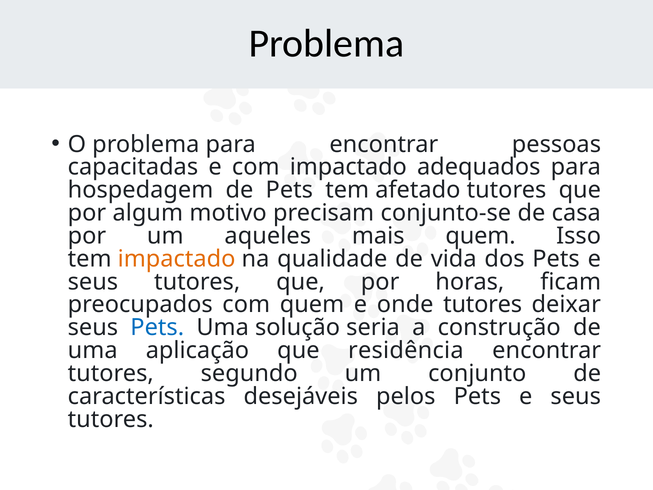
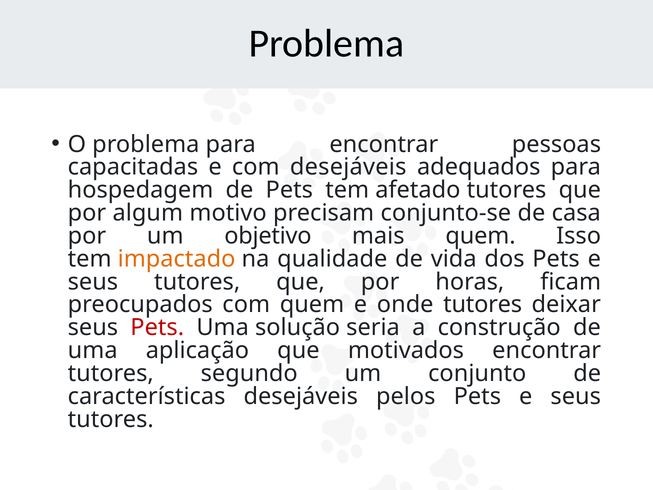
com impactado: impactado -> desejáveis (348, 167)
aqueles: aqueles -> objetivo (268, 236)
Pets colour: blue -> red (157, 327)
residência: residência -> motivados (406, 350)
